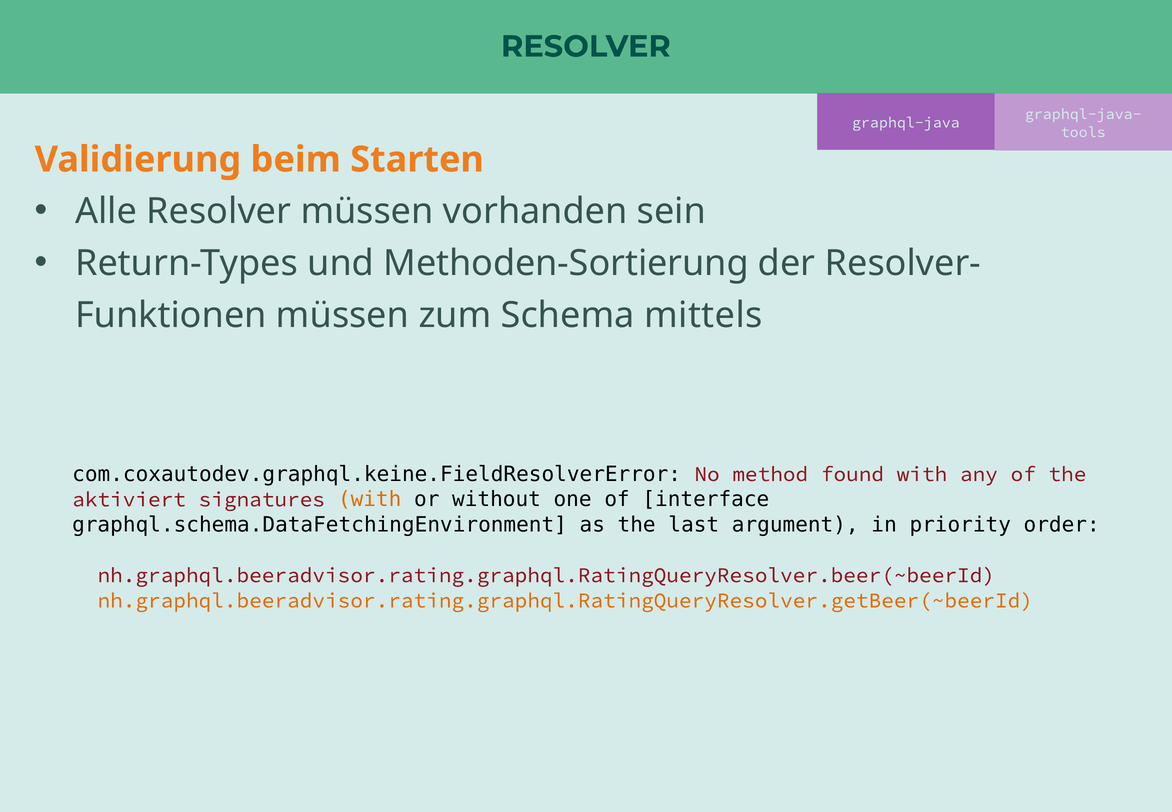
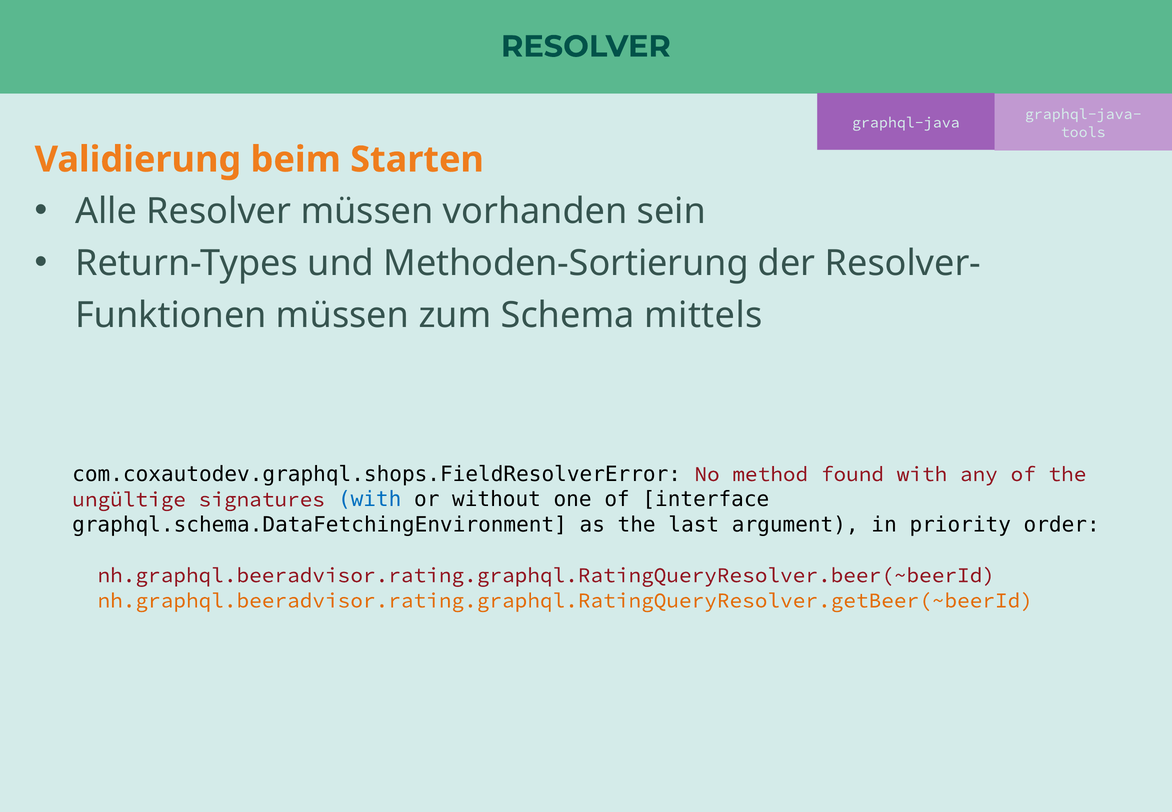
com.coxautodev.graphql.keine.FieldResolverError: com.coxautodev.graphql.keine.FieldResolverError -> com.coxautodev.graphql.shops.FieldResolverError (377, 474)
aktiviert: aktiviert -> ungültige (129, 499)
with colour: orange -> blue (370, 499)
